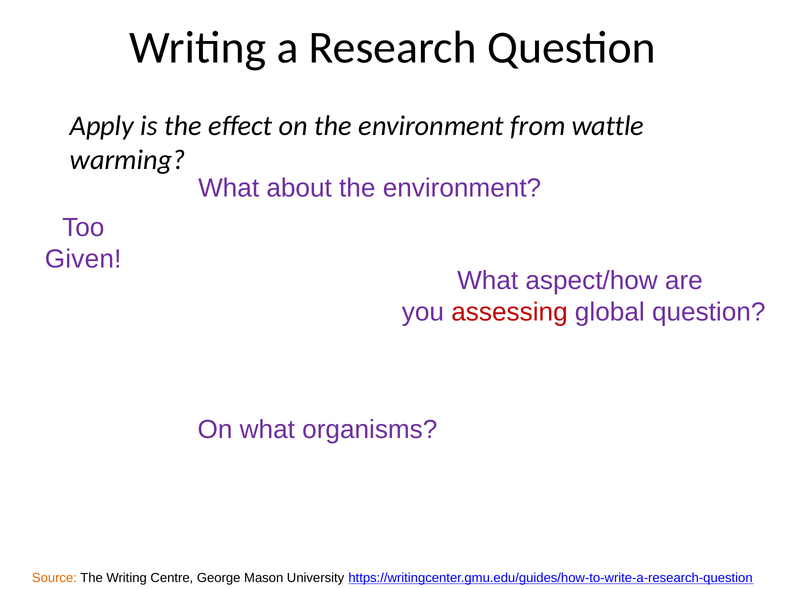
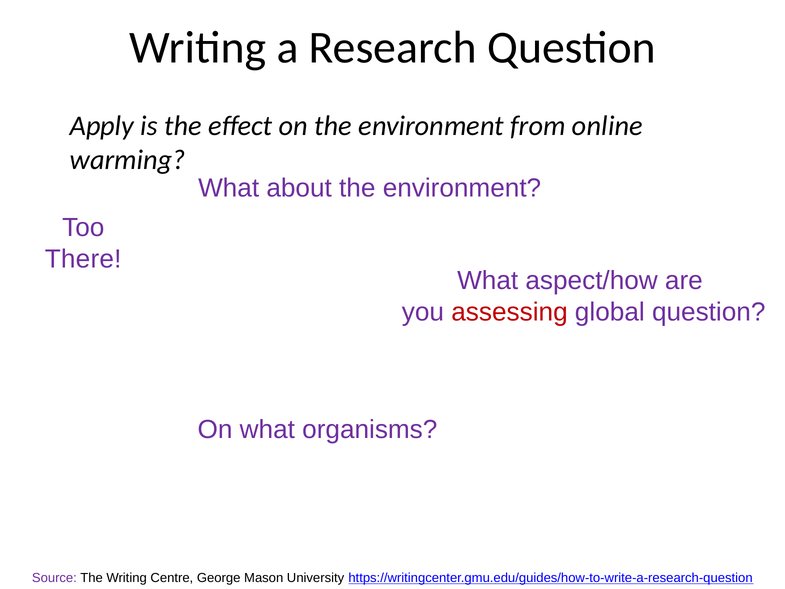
wattle: wattle -> online (607, 126)
Given: Given -> There (83, 259)
Source colour: orange -> purple (54, 578)
